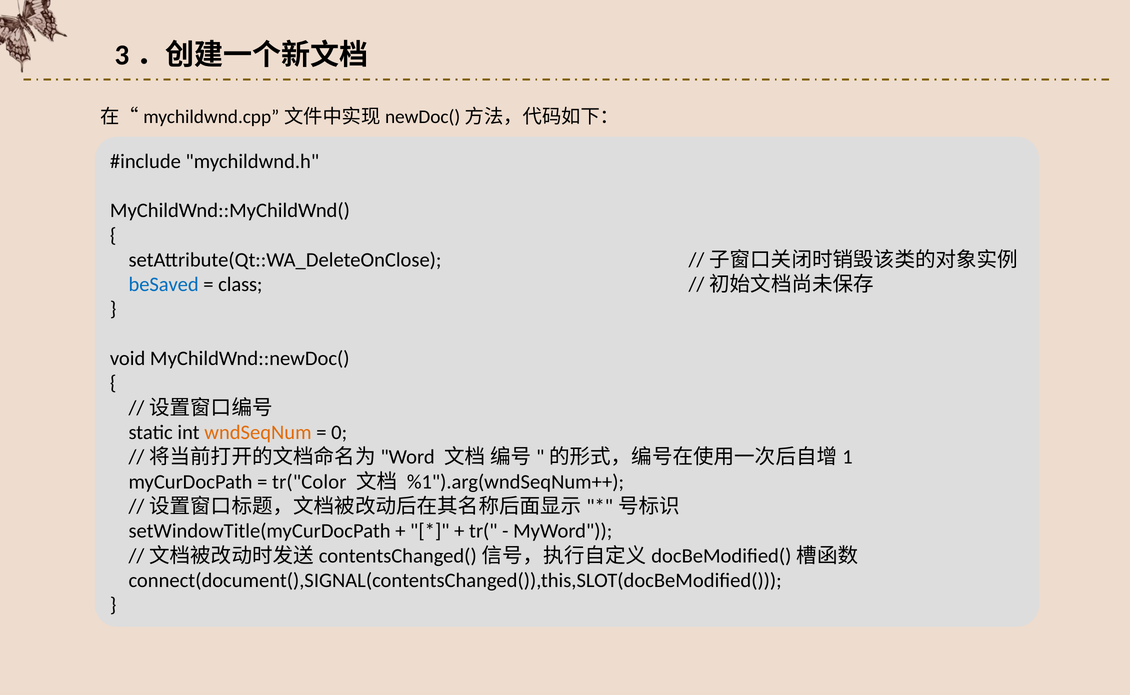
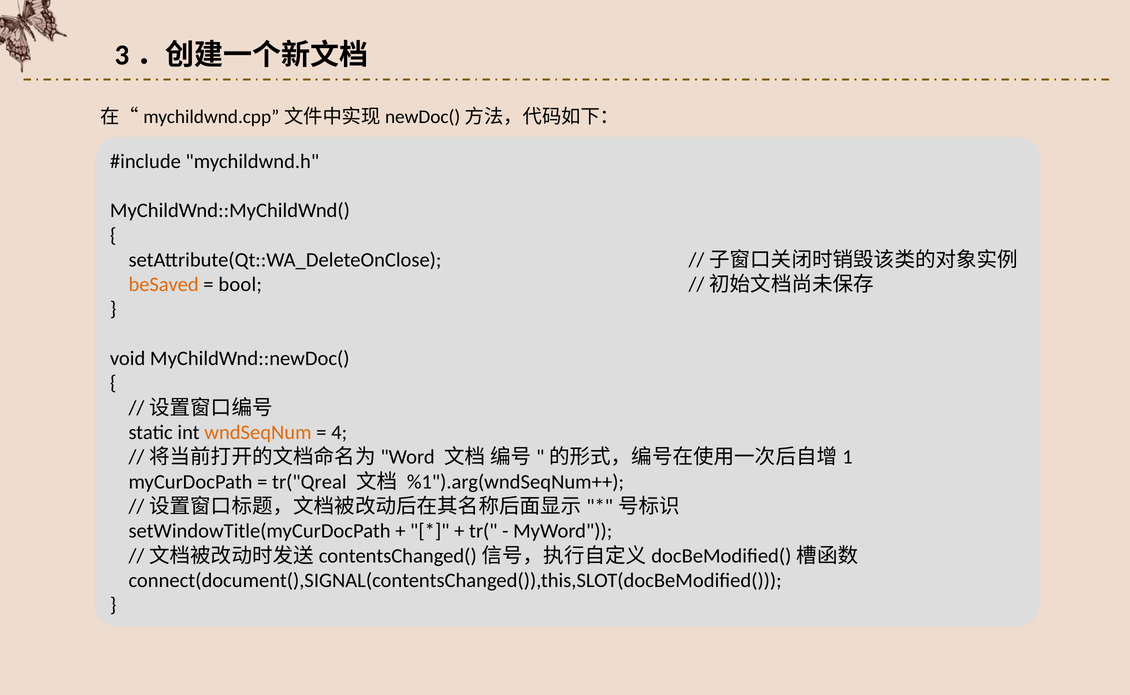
beSaved colour: blue -> orange (164, 285)
class: class -> bool (240, 285)
0: 0 -> 4 (339, 432)
tr("Color: tr("Color -> tr("Qreal (309, 482)
